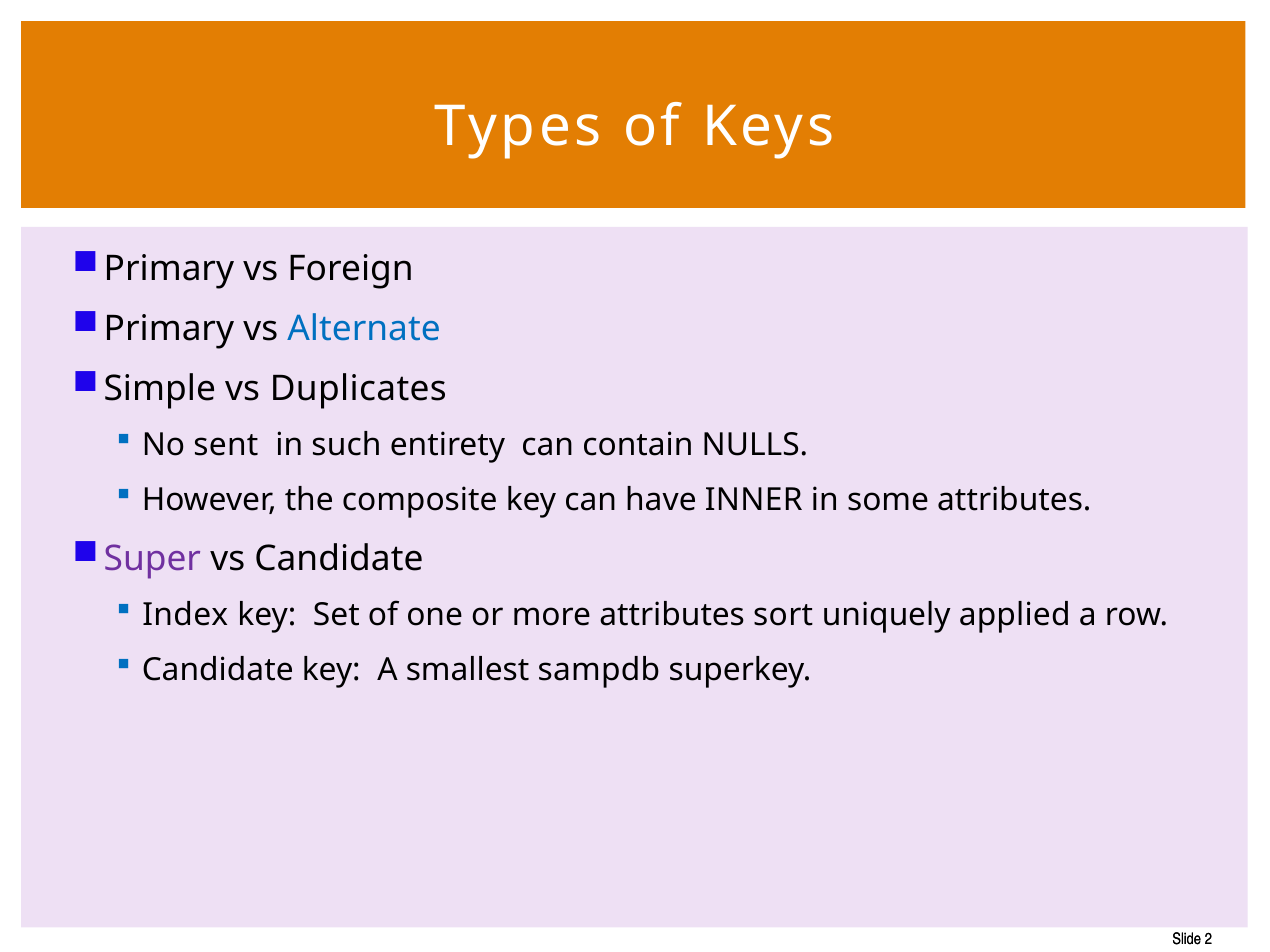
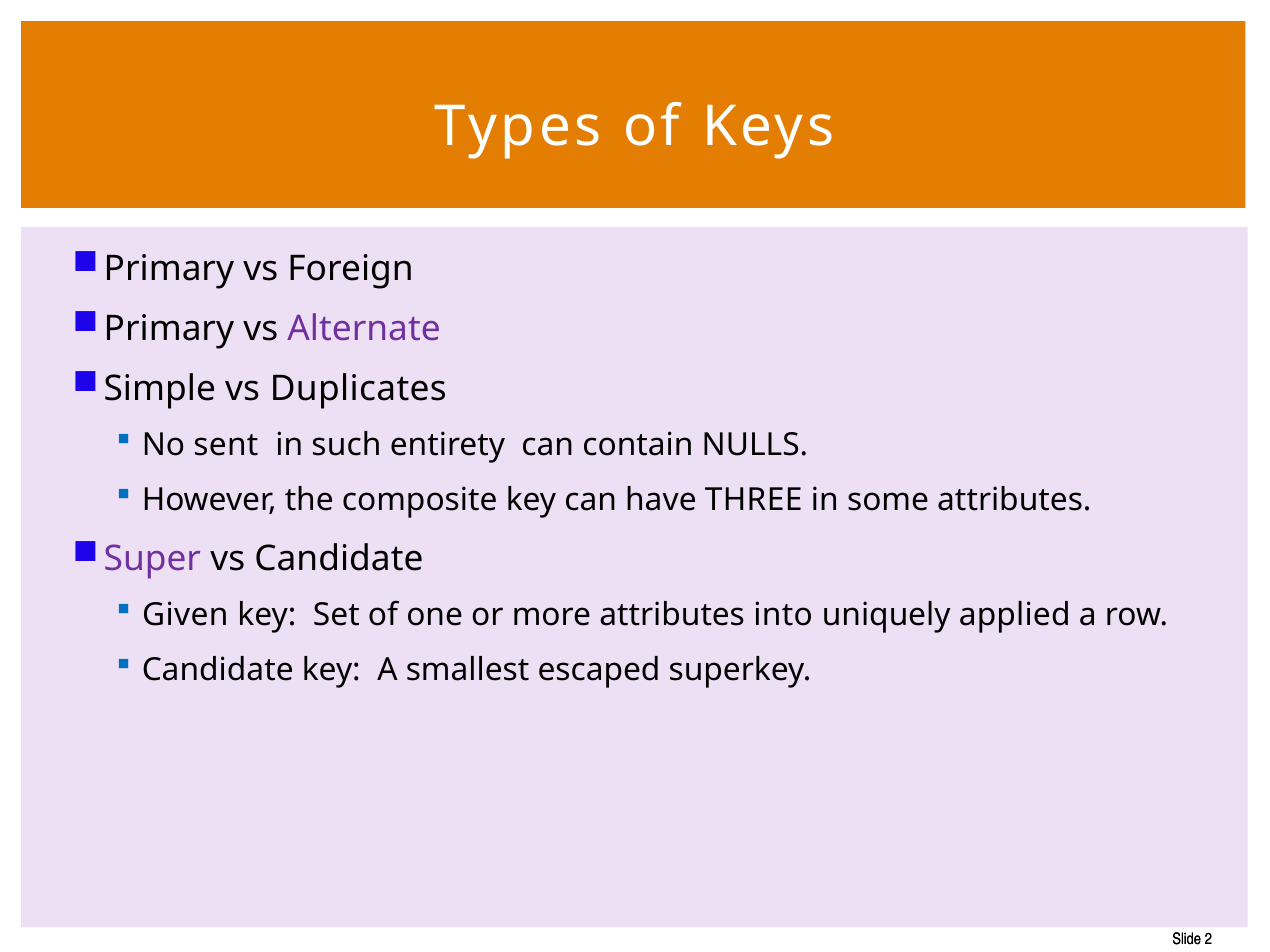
Alternate colour: blue -> purple (364, 329)
INNER: INNER -> THREE (754, 501)
Index: Index -> Given (185, 616)
sort: sort -> into (783, 616)
sampdb: sampdb -> escaped (599, 671)
